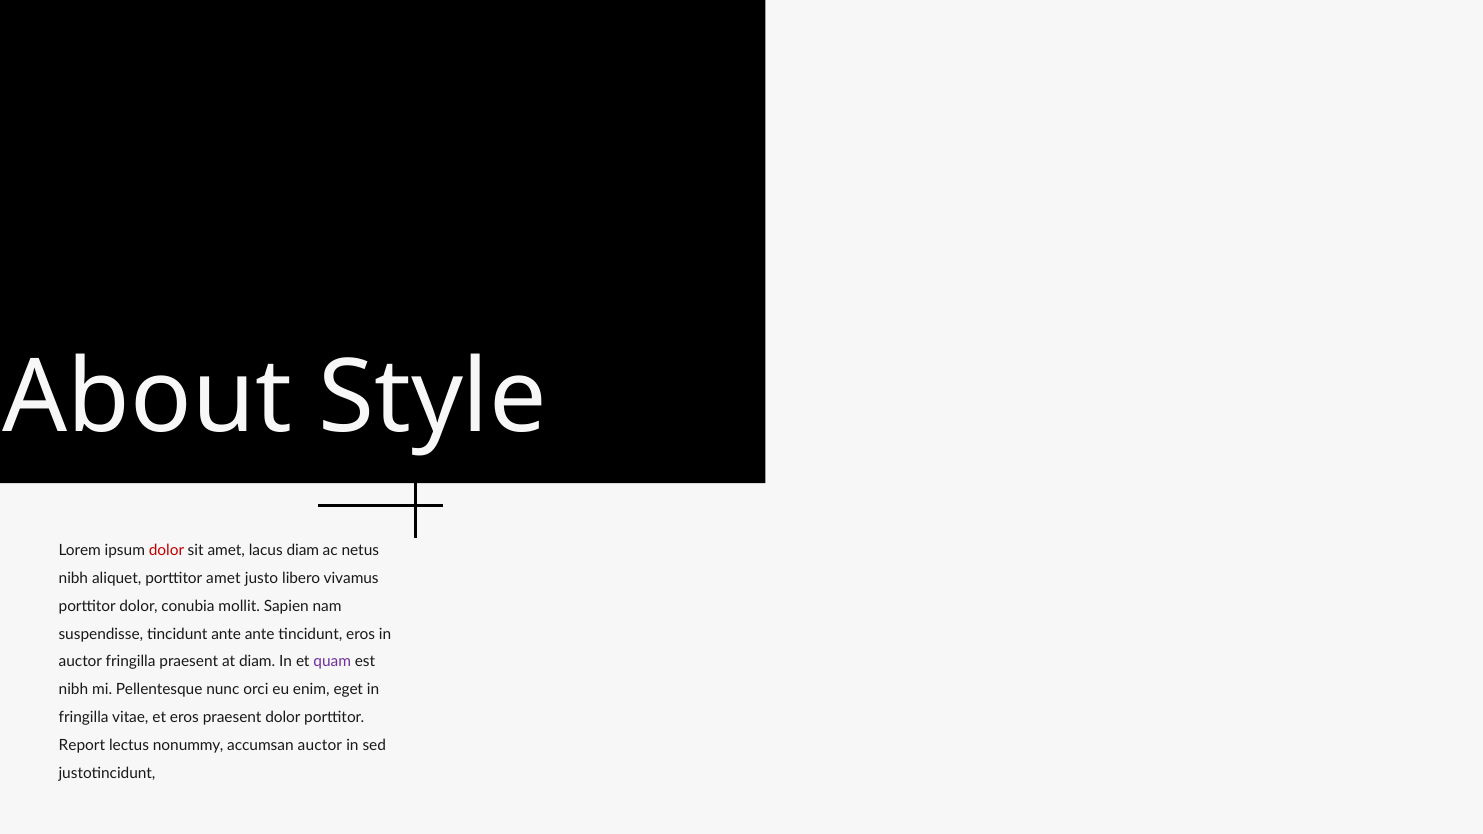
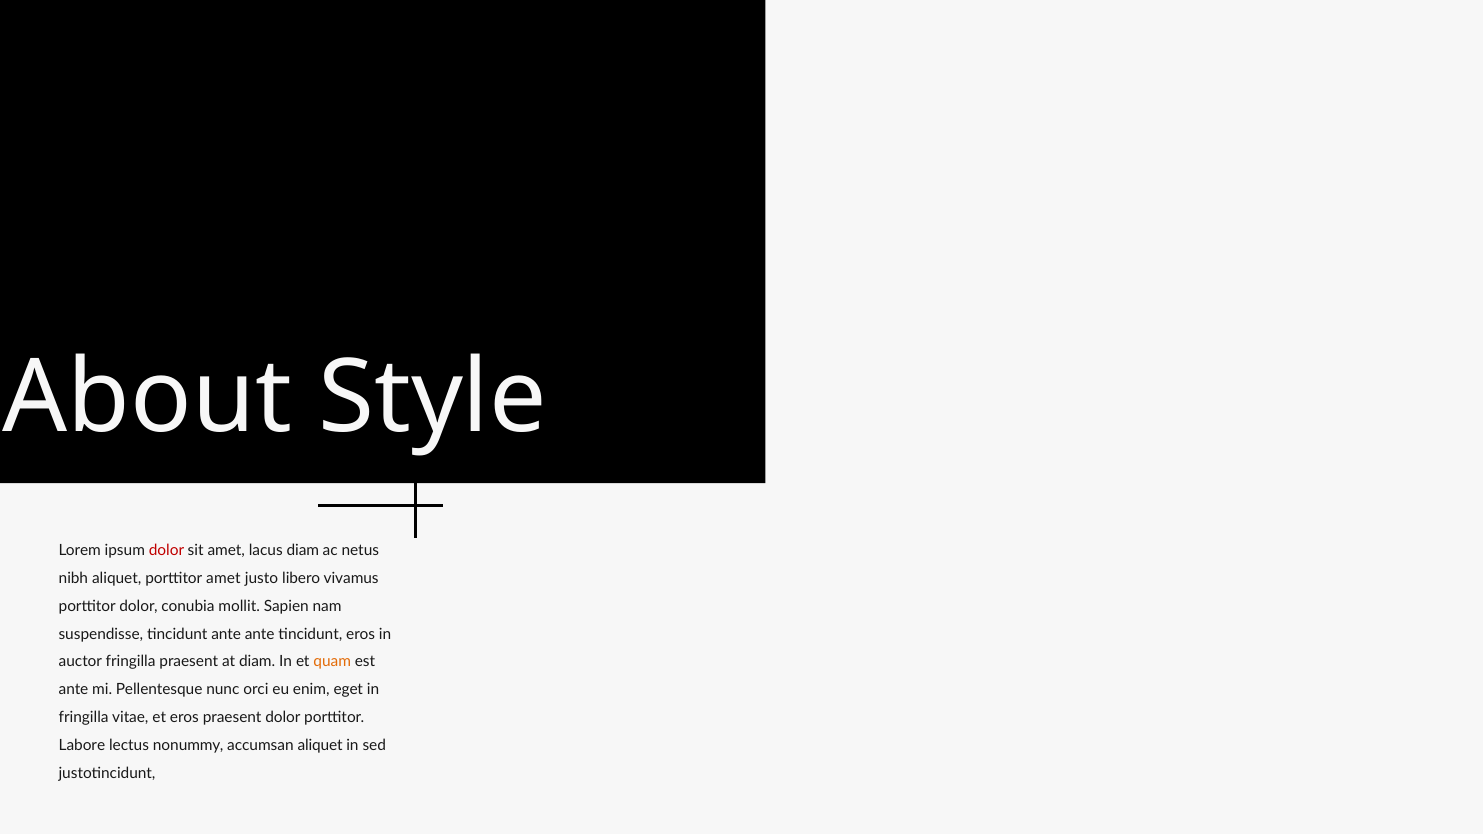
quam colour: purple -> orange (332, 662)
nibh: nibh -> ante (74, 690)
Report: Report -> Labore (82, 745)
accumsan auctor: auctor -> aliquet (320, 745)
